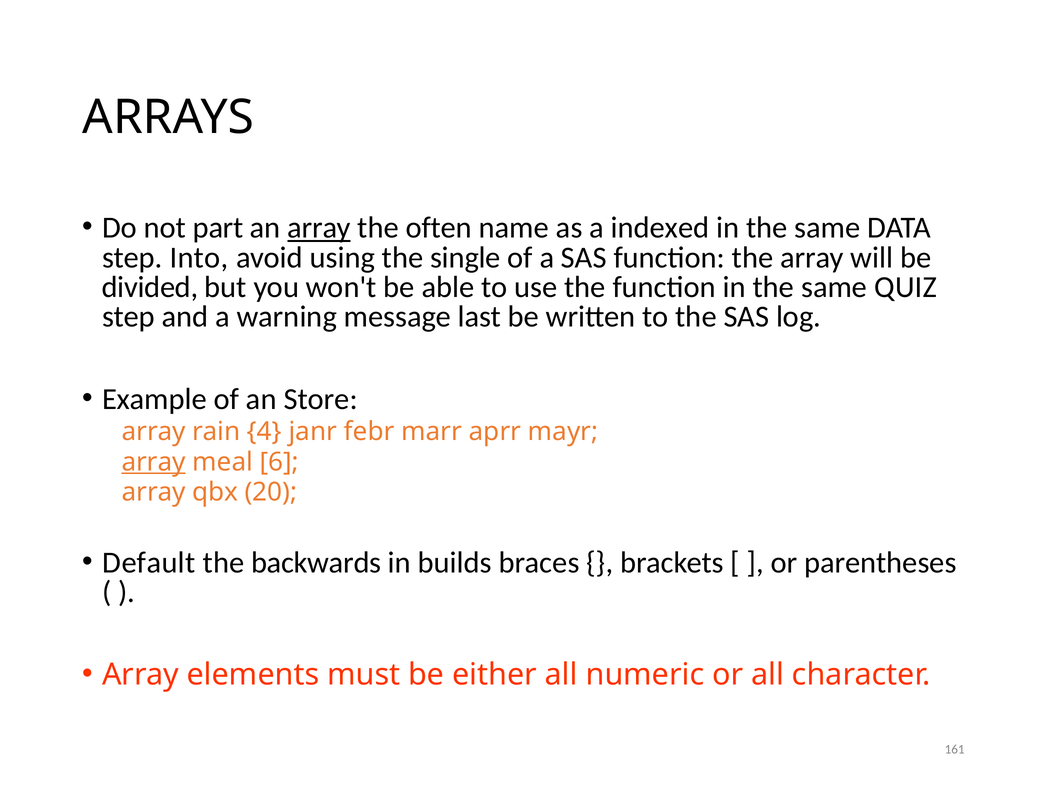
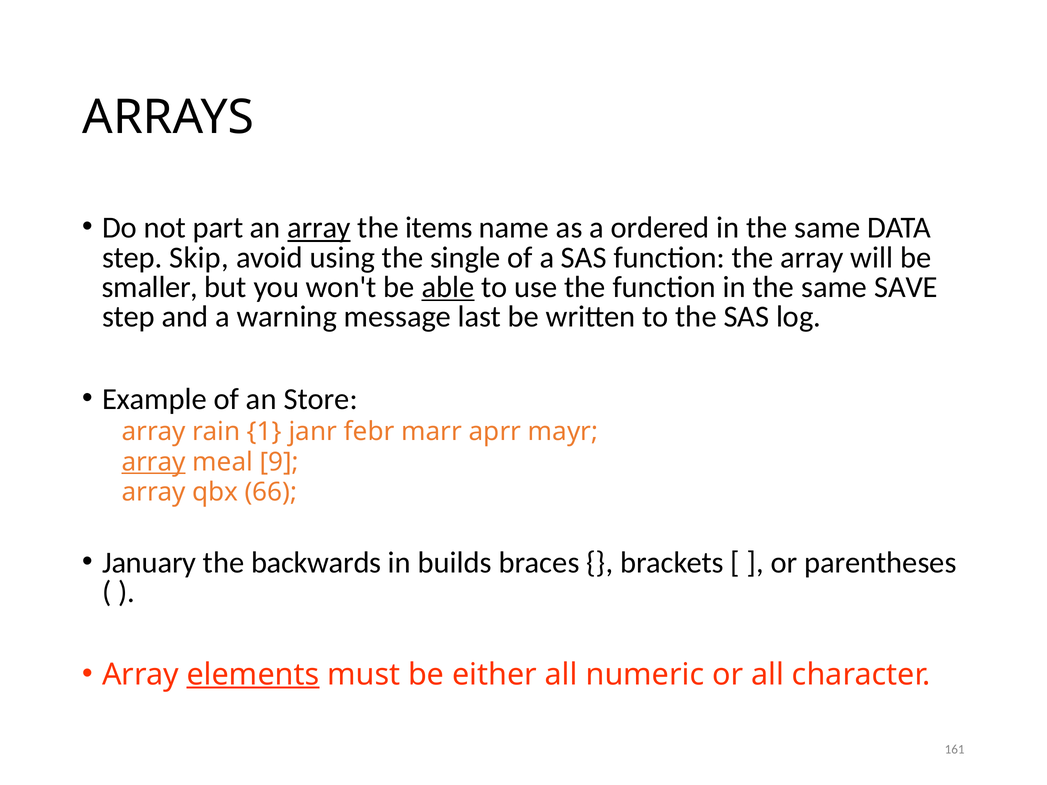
often: often -> items (439, 228)
indexed: indexed -> ordered (660, 228)
Into: Into -> Skip (199, 258)
divided: divided -> smaller (150, 287)
able underline: none -> present (448, 287)
QUIZ: QUIZ -> SAVE (906, 287)
4: 4 -> 1 (264, 432)
6: 6 -> 9 (279, 462)
20: 20 -> 66 (271, 492)
Default: Default -> January (149, 563)
elements underline: none -> present (253, 675)
